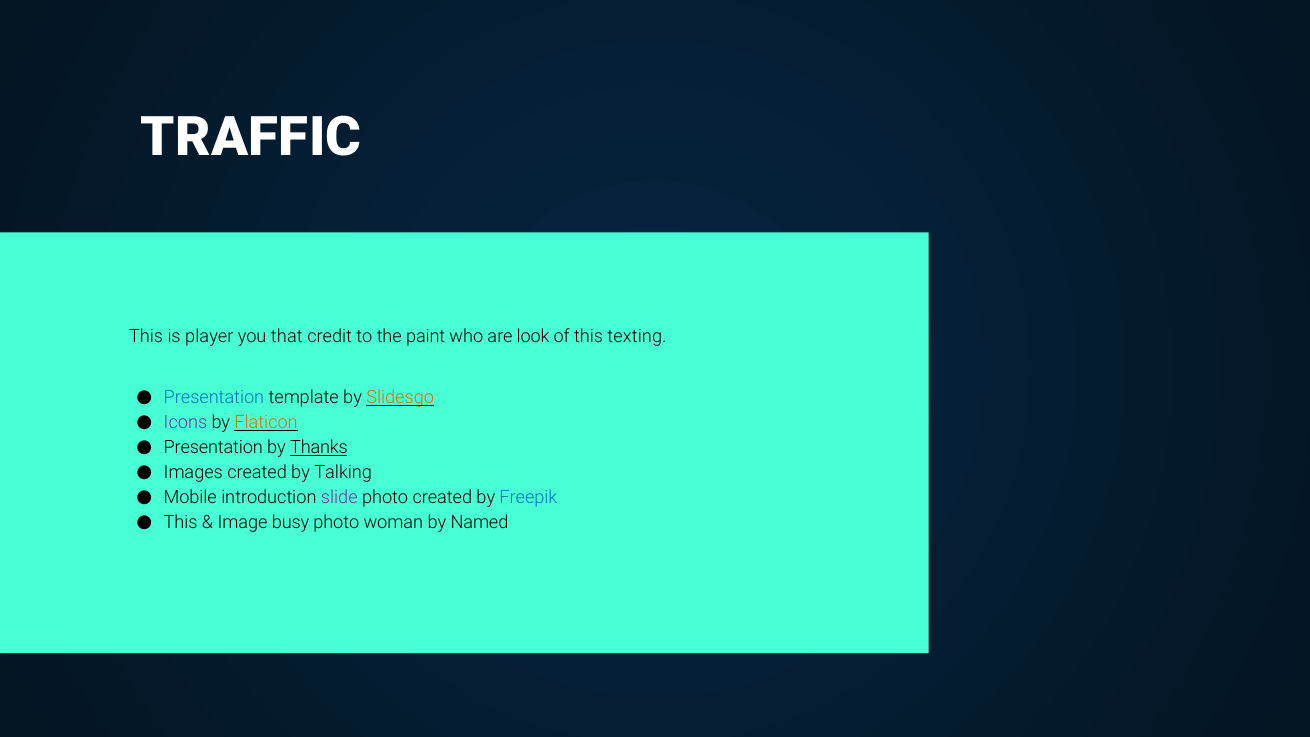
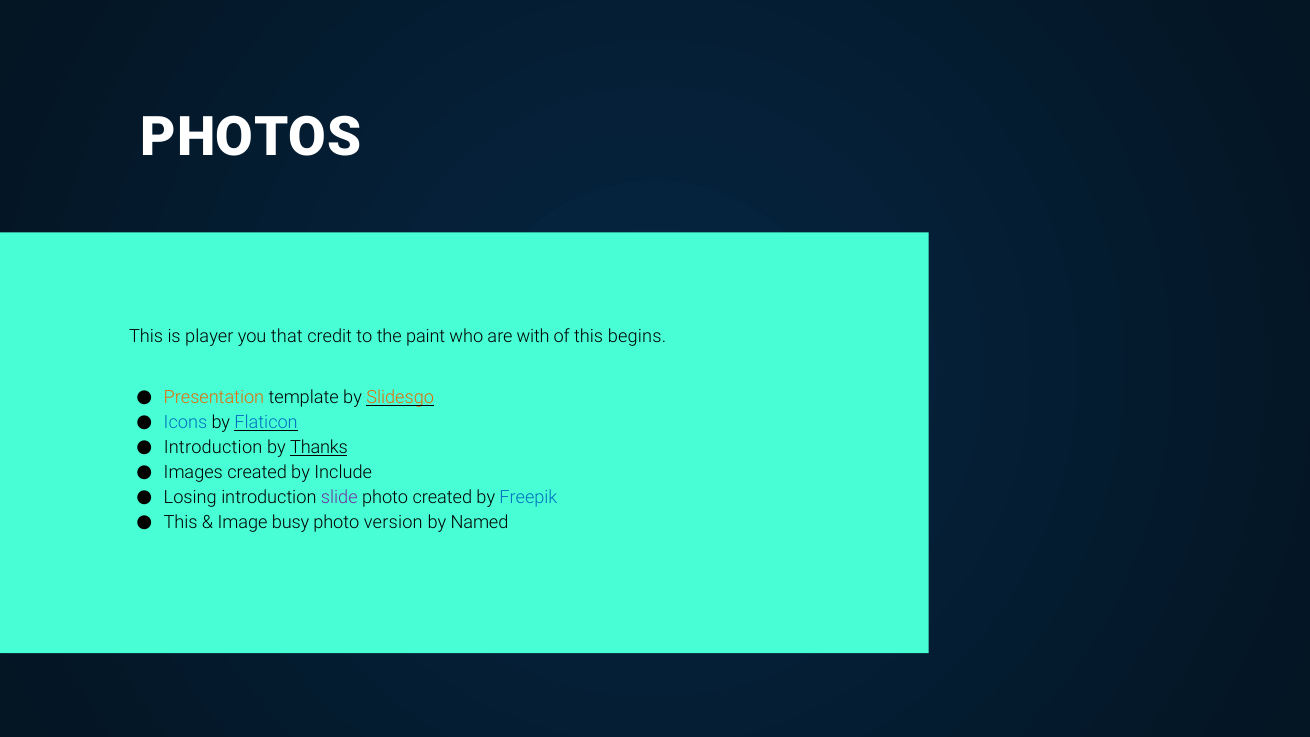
TRAFFIC: TRAFFIC -> PHOTOS (251, 137)
look: look -> with (533, 336)
texting: texting -> begins (637, 336)
Presentation colour: blue -> orange (214, 397)
Icons colour: purple -> blue (185, 422)
Flaticon colour: orange -> blue (266, 422)
Presentation: Presentation -> Introduction (213, 447)
Talking: Talking -> Include (343, 473)
Mobile: Mobile -> Losing (190, 498)
woman: woman -> version (393, 523)
